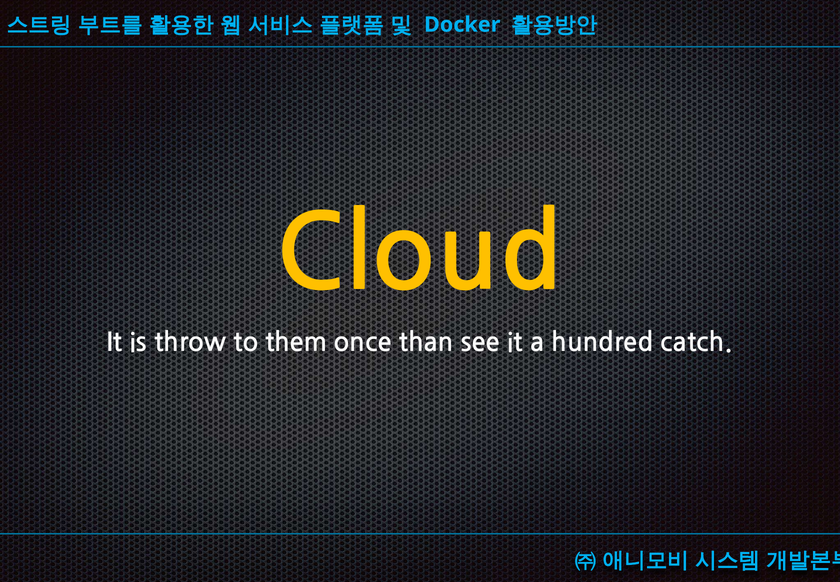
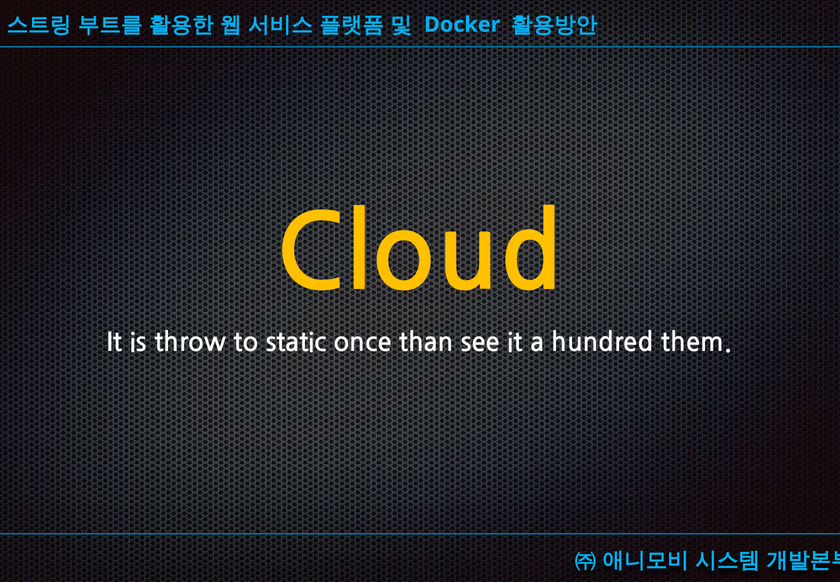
them: them -> static (296, 342)
catch: catch -> them (696, 342)
